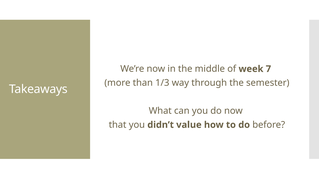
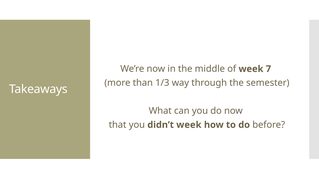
didn’t value: value -> week (189, 125)
